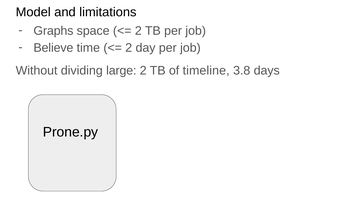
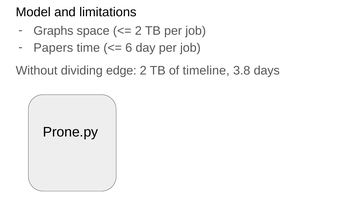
Believe: Believe -> Papers (53, 48)
2: 2 -> 6 (129, 48)
large: large -> edge (121, 71)
